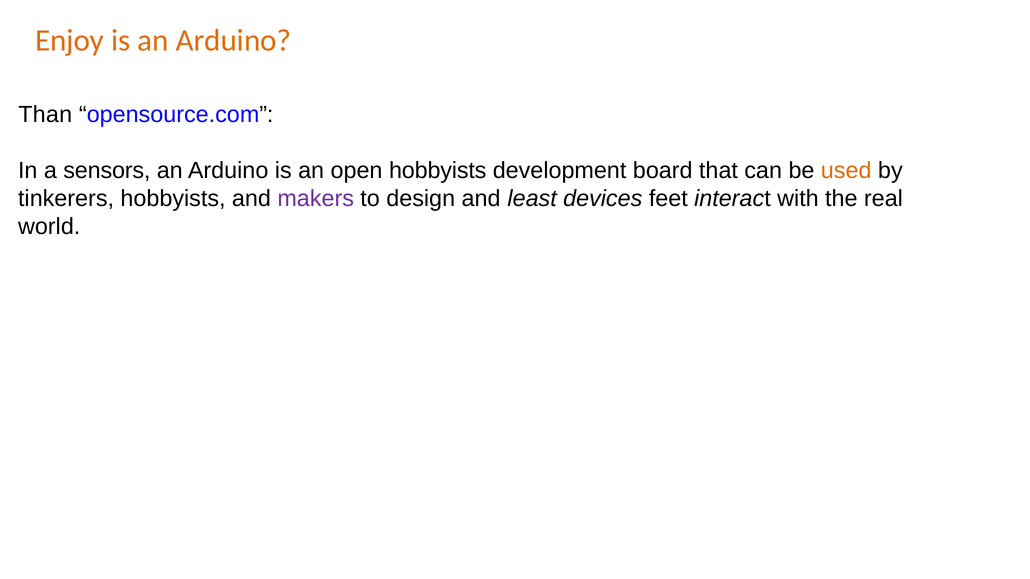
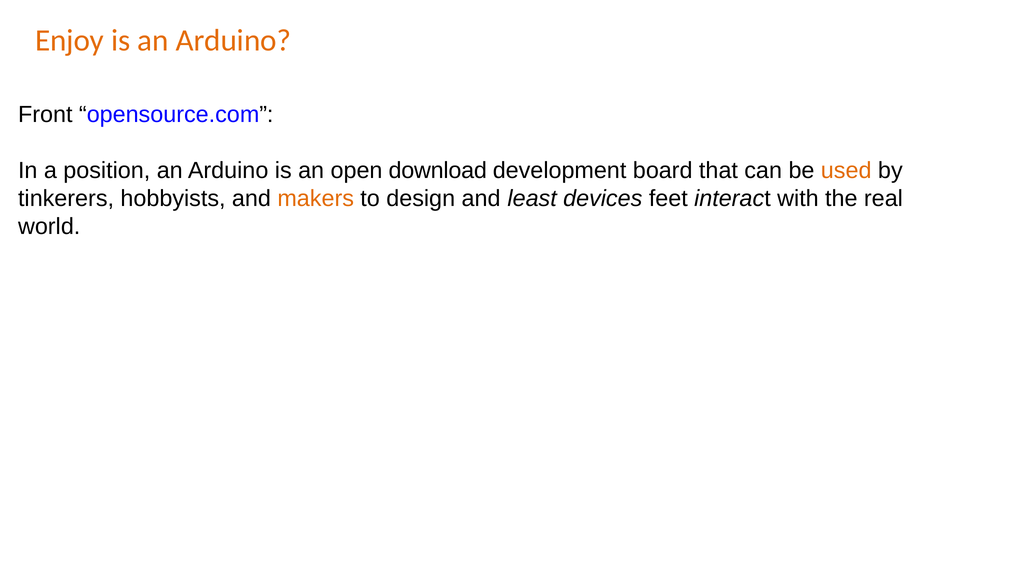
Than: Than -> Front (45, 115)
sensors: sensors -> position (107, 171)
open hobbyists: hobbyists -> download (438, 171)
makers colour: purple -> orange (316, 199)
